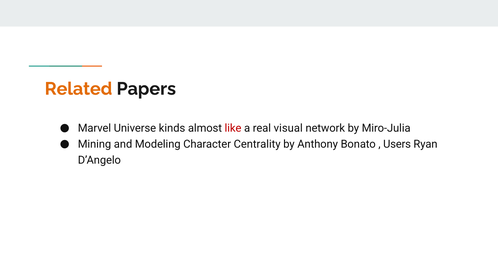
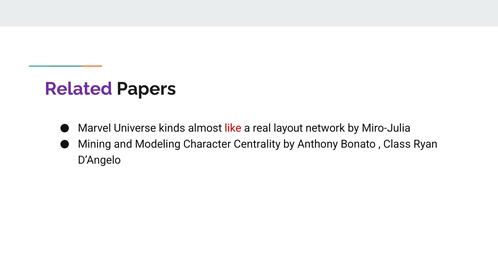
Related colour: orange -> purple (78, 89)
visual: visual -> layout (288, 128)
Users: Users -> Class (397, 144)
